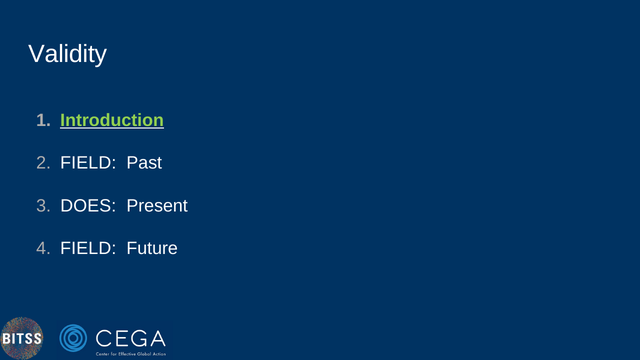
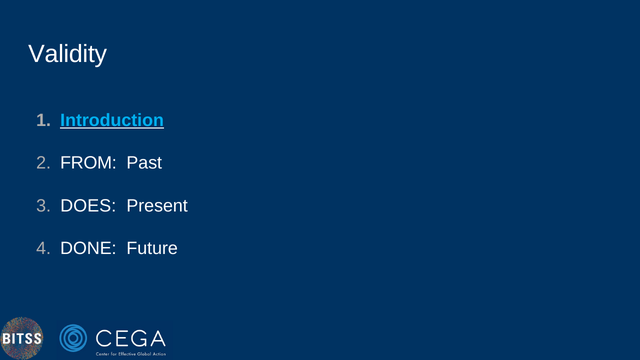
Introduction colour: light green -> light blue (112, 120)
FIELD: FIELD -> FROM (88, 163)
FIELD: FIELD -> DONE (88, 248)
